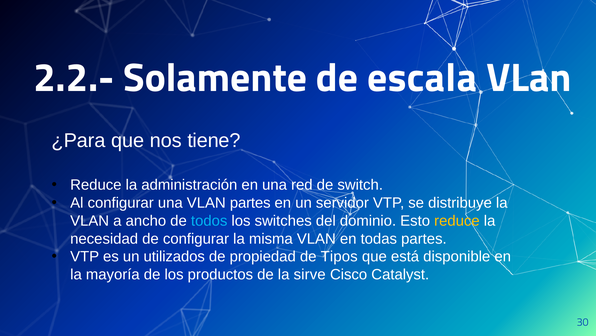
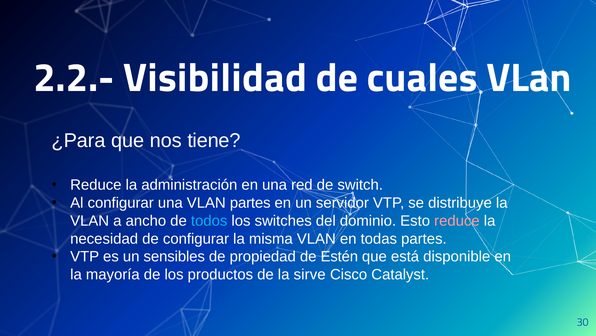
Solamente: Solamente -> Visibilidad (215, 78)
escala: escala -> cuales (422, 78)
reduce colour: yellow -> pink (457, 220)
utilizados: utilizados -> sensibles (174, 256)
Tipos: Tipos -> Estén (339, 256)
